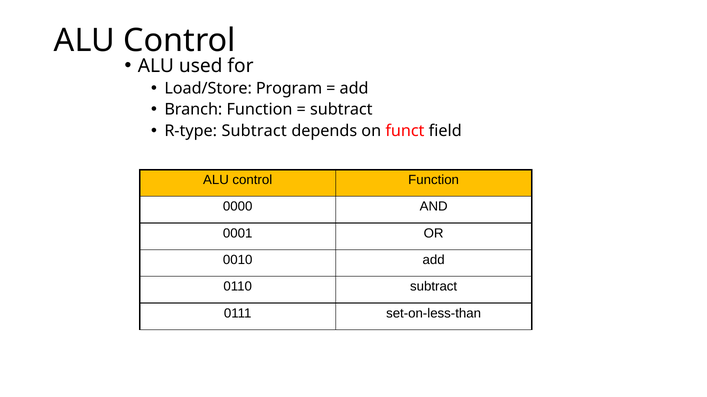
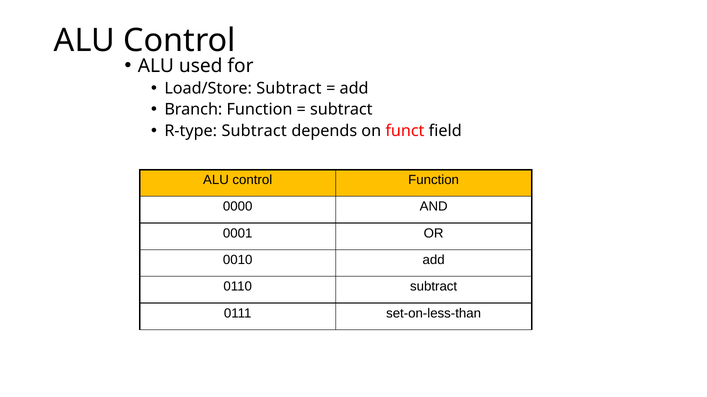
Load/Store Program: Program -> Subtract (289, 89)
